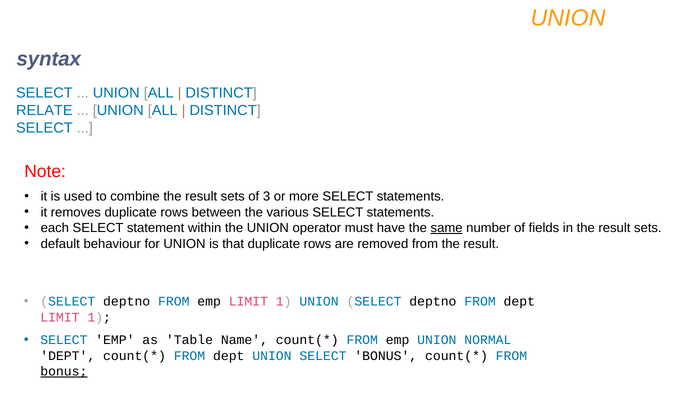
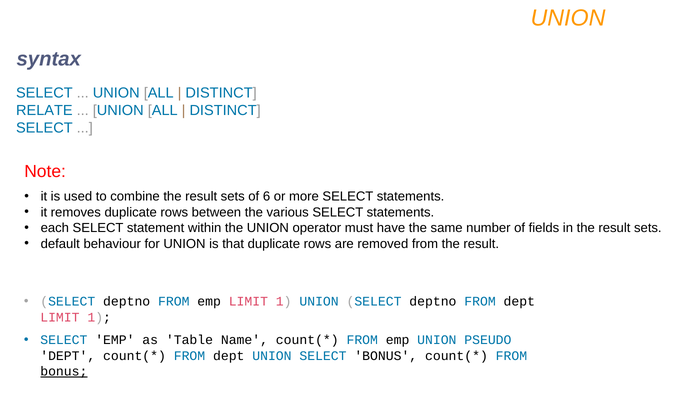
3: 3 -> 6 (267, 196)
same underline: present -> none (447, 228)
NORMAL: NORMAL -> PSEUDO (488, 340)
